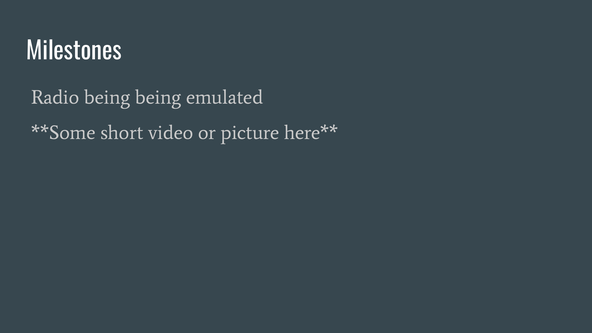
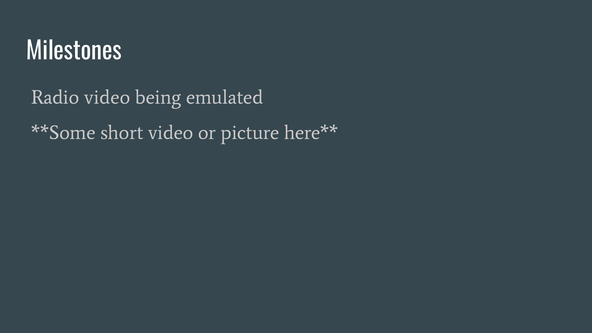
Radio being: being -> video (107, 97)
